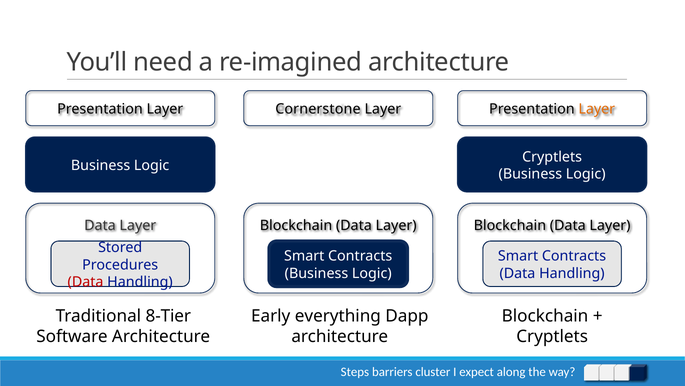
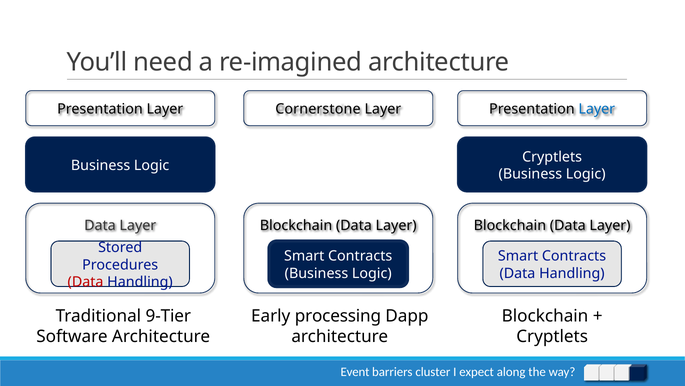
Layer colour: orange -> blue (597, 109)
8-Tier: 8-Tier -> 9-Tier (168, 315)
everything: everything -> processing (338, 315)
Steps: Steps -> Event (355, 371)
